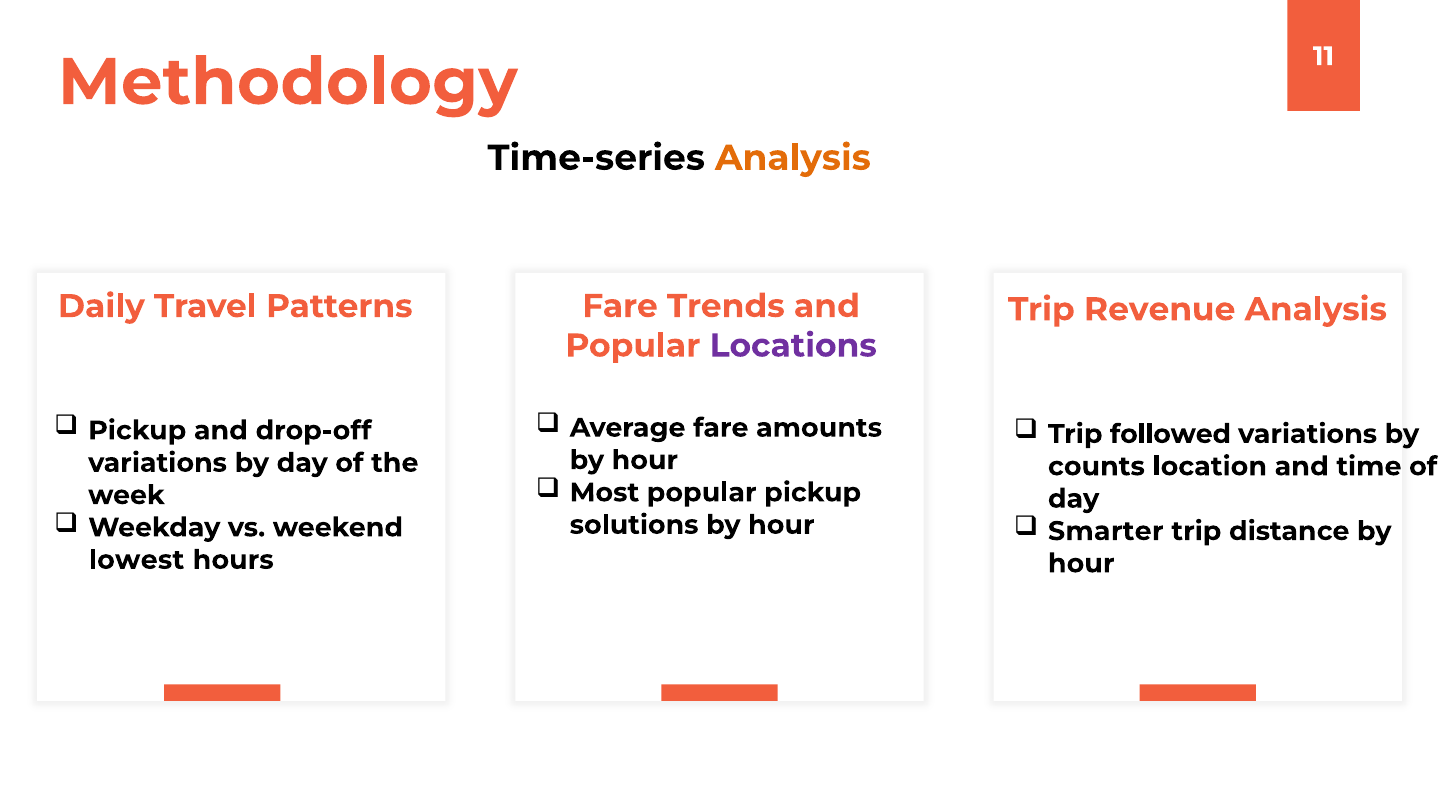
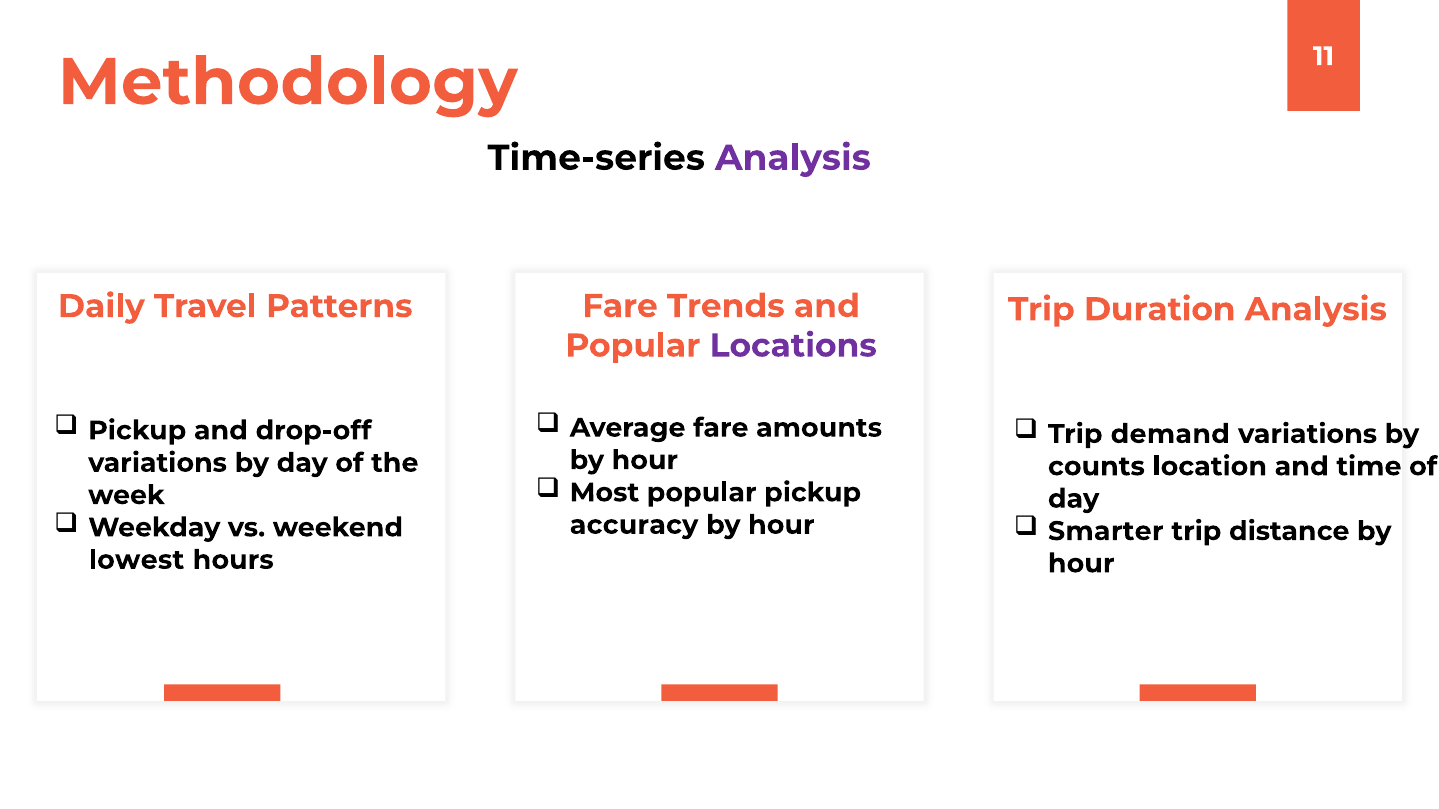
Analysis colour: orange -> purple (793, 158)
Revenue: Revenue -> Duration (1160, 310)
followed: followed -> demand (1170, 434)
solutions: solutions -> accuracy (634, 525)
